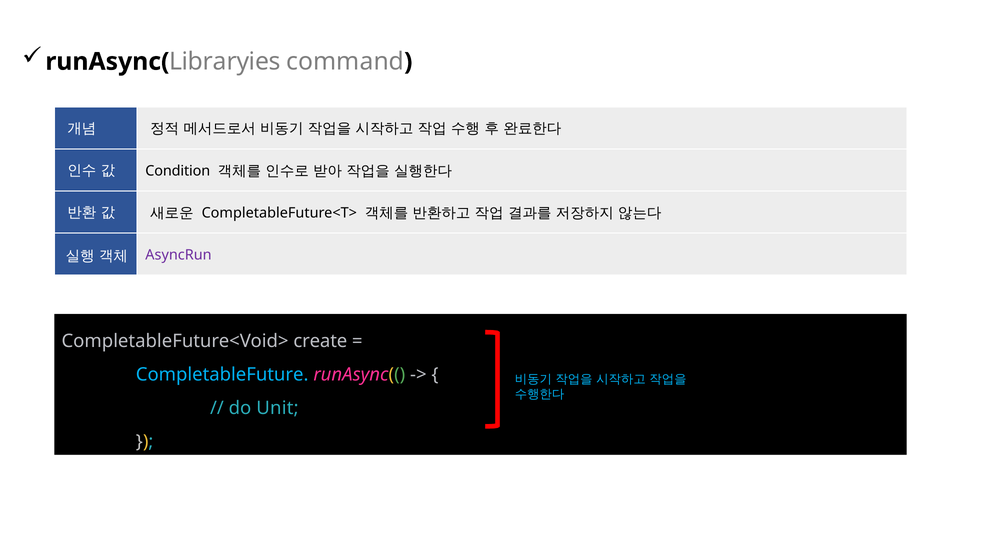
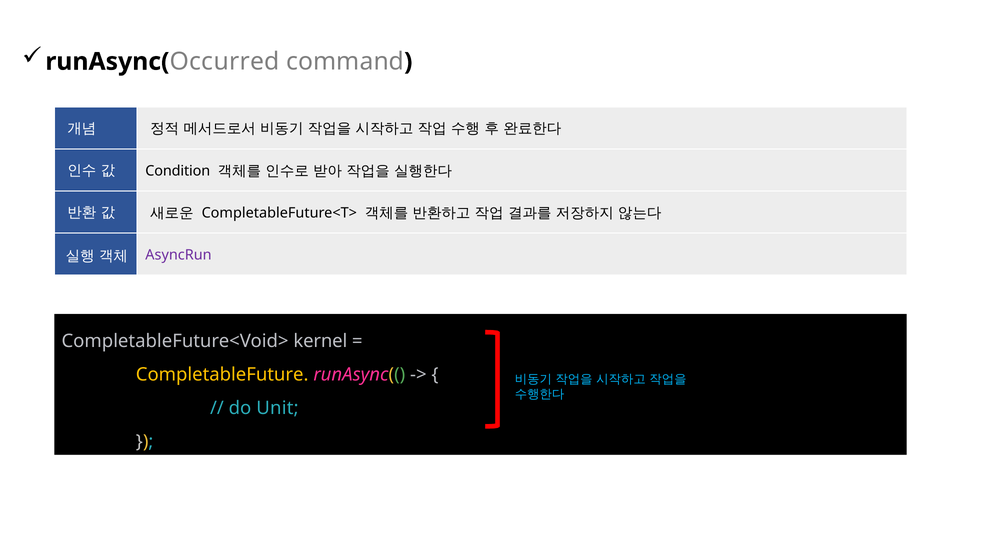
Libraryies: Libraryies -> Occurred (225, 62)
create: create -> kernel (320, 341)
CompletableFuture colour: light blue -> yellow (222, 374)
